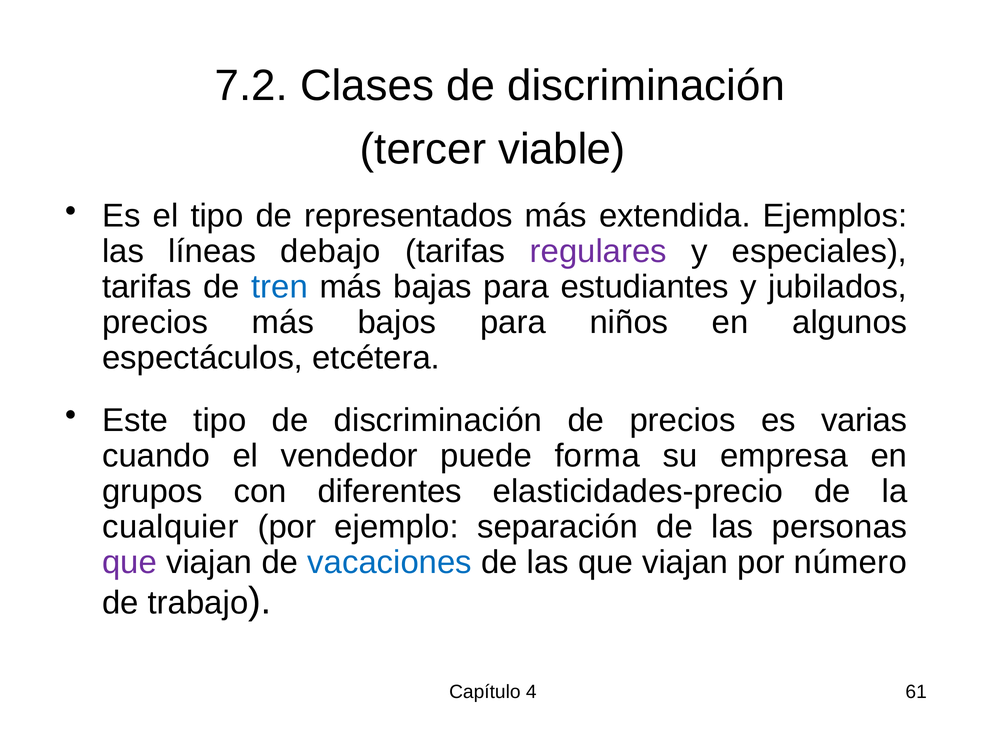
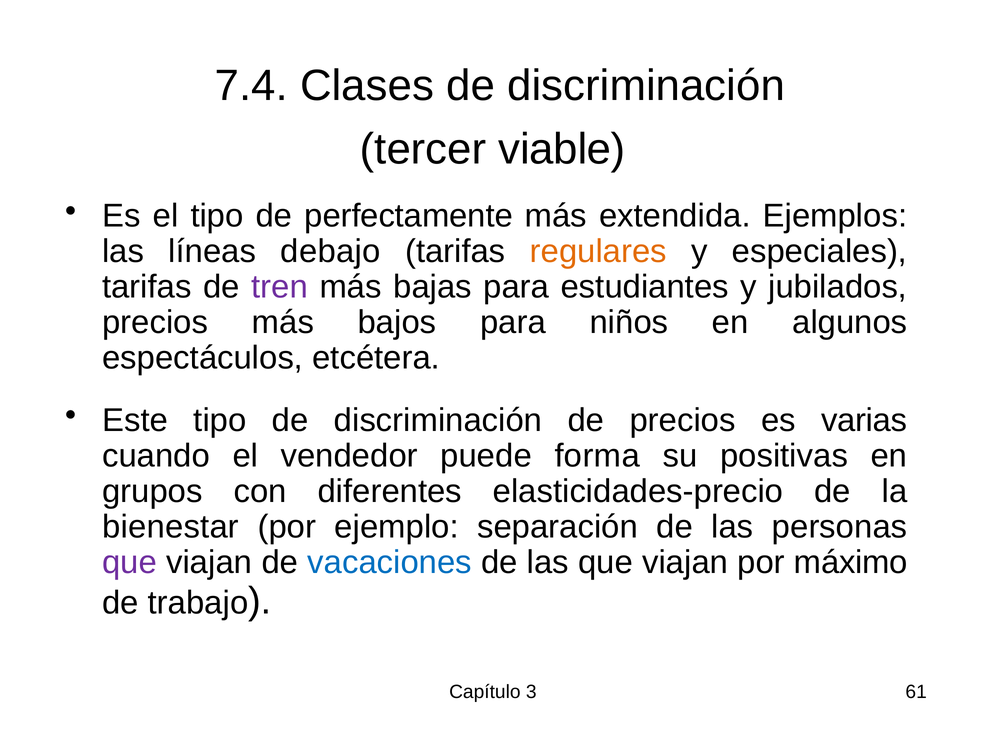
7.2: 7.2 -> 7.4 (251, 86)
representados: representados -> perfectamente (409, 216)
regulares colour: purple -> orange (598, 251)
tren colour: blue -> purple (280, 287)
empresa: empresa -> positivas (784, 456)
cualquier: cualquier -> bienestar (171, 527)
número: número -> máximo (851, 562)
4: 4 -> 3 (531, 691)
